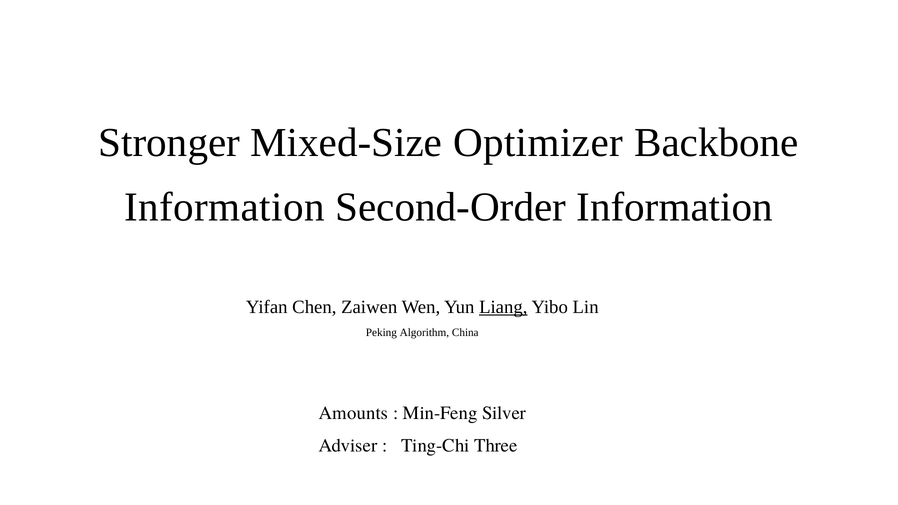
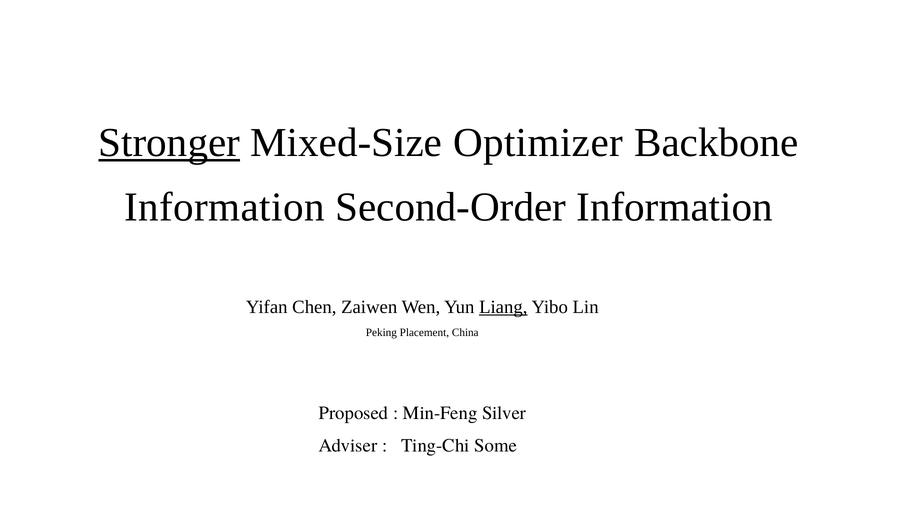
Stronger underline: none -> present (169, 143)
Algorithm: Algorithm -> Placement (424, 333)
Amounts: Amounts -> Proposed (353, 413)
Three: Three -> Some (496, 446)
